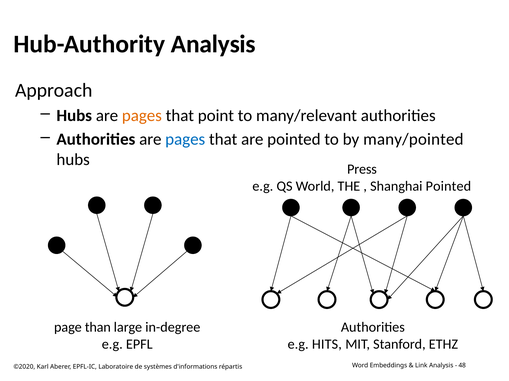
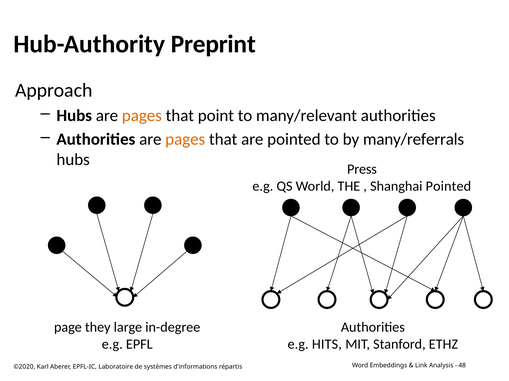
Hub-Authority Analysis: Analysis -> Preprint (213, 44)
pages colour: blue -> orange (185, 140)
many/pointed: many/pointed -> many/referrals (414, 140)
than: than -> they (98, 328)
